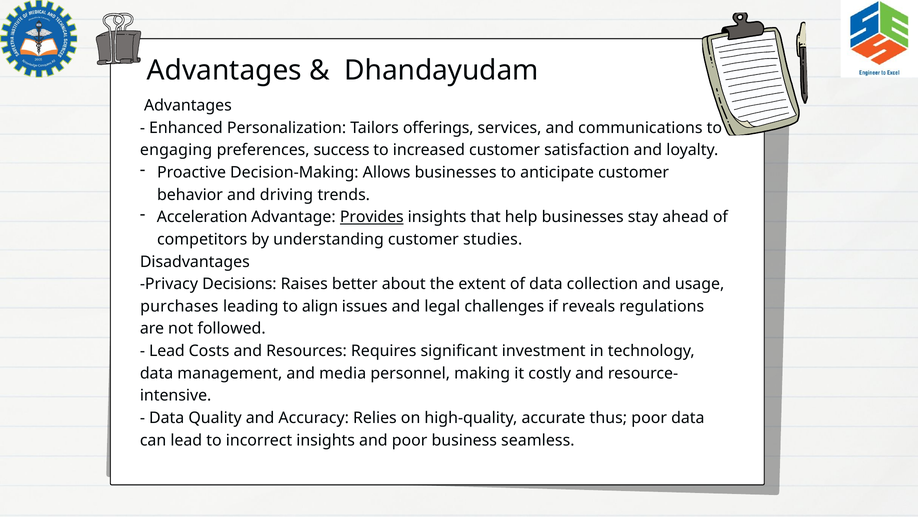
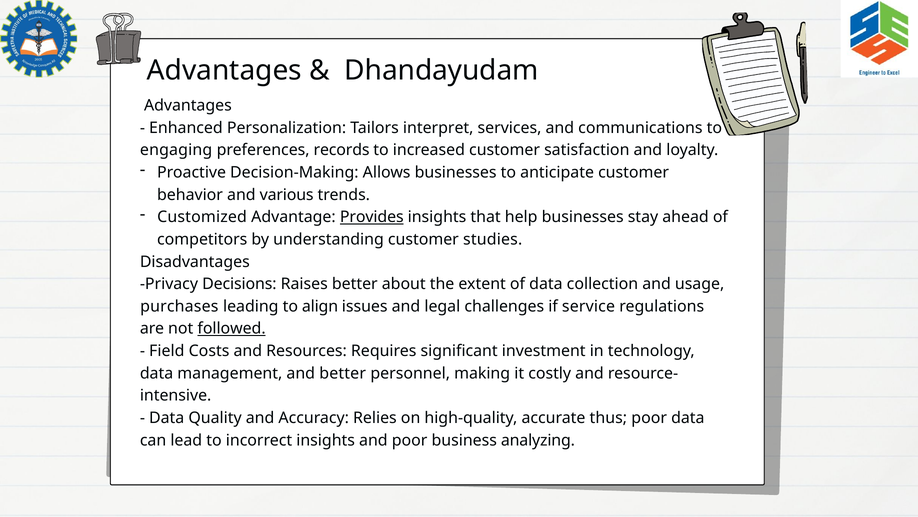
offerings: offerings -> interpret (438, 128)
success: success -> records (342, 150)
driving: driving -> various (287, 195)
Acceleration: Acceleration -> Customized (202, 217)
reveals: reveals -> service (588, 306)
followed underline: none -> present (232, 328)
Lead: Lead -> Field (167, 351)
and media: media -> better (343, 373)
seamless: seamless -> analyzing (538, 440)
